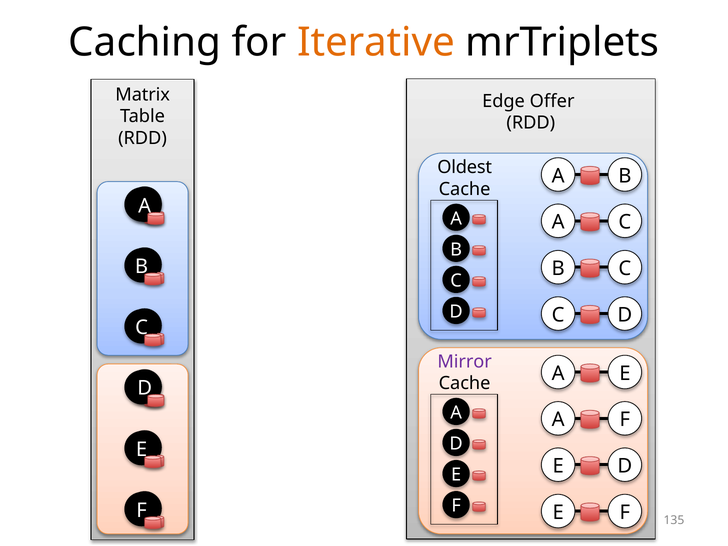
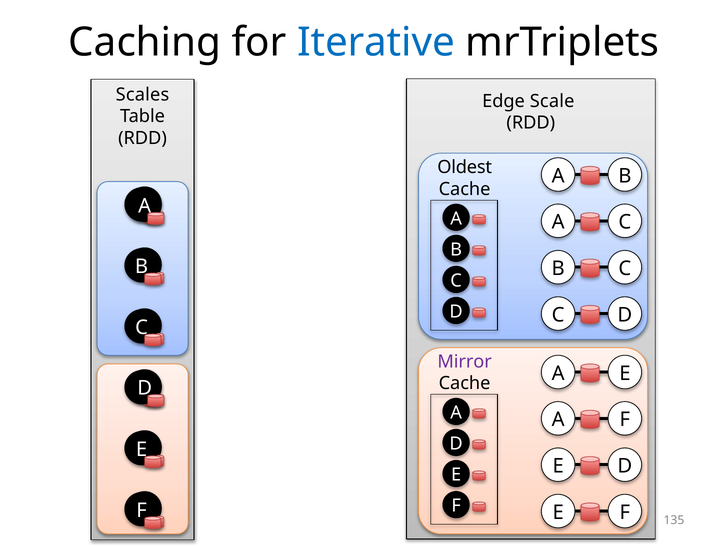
Iterative colour: orange -> blue (376, 42)
Matrix: Matrix -> Scales (142, 95)
Offer: Offer -> Scale (552, 101)
